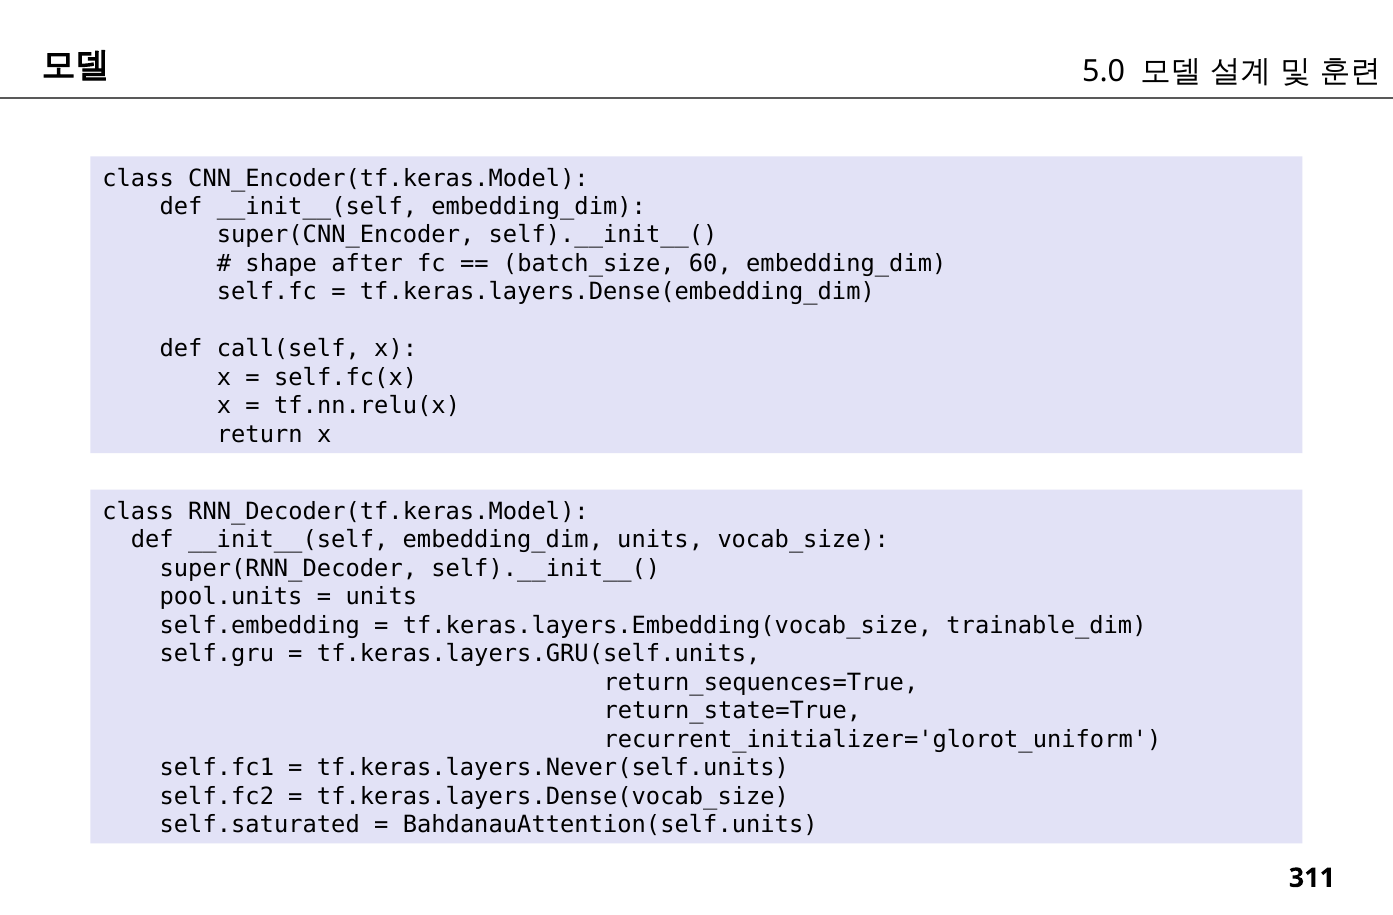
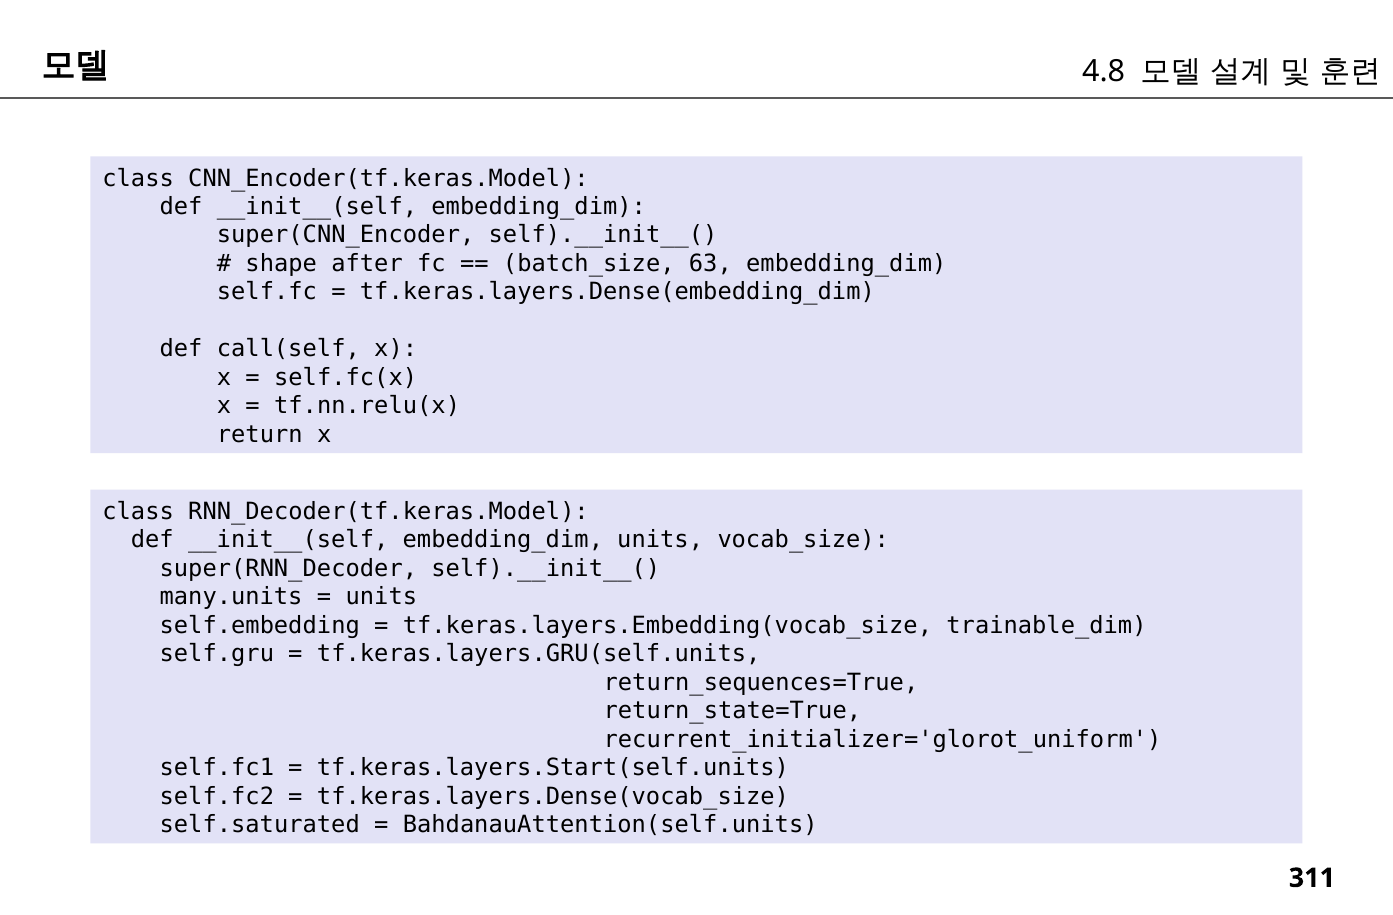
5.0: 5.0 -> 4.8 (1104, 71)
60: 60 -> 63 (710, 264)
pool.units: pool.units -> many.units (231, 597)
tf.keras.layers.Never(self.units: tf.keras.layers.Never(self.units -> tf.keras.layers.Start(self.units (553, 768)
